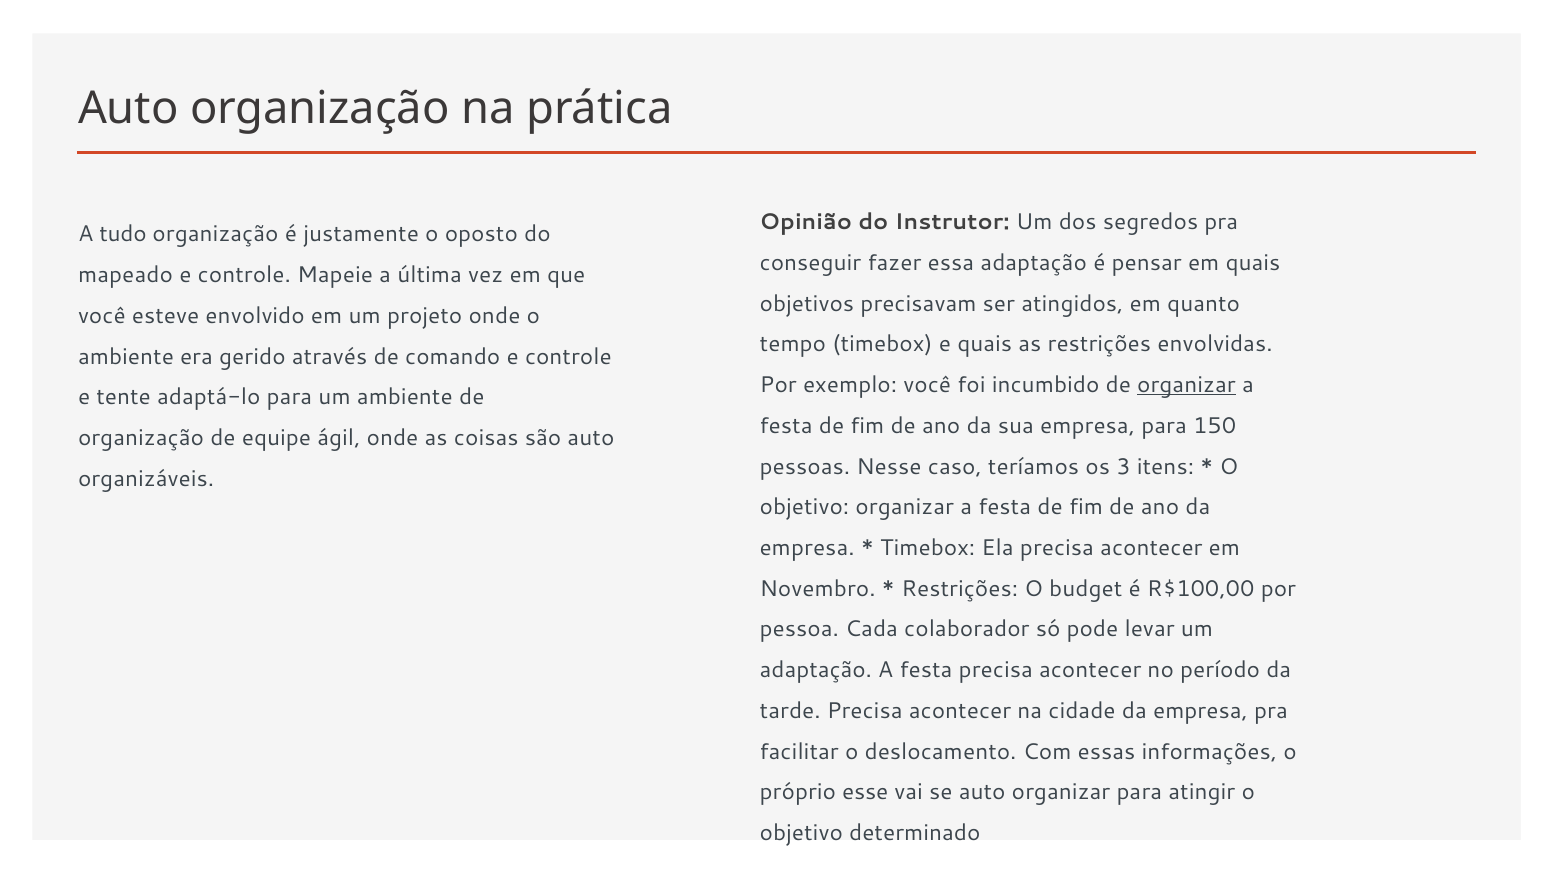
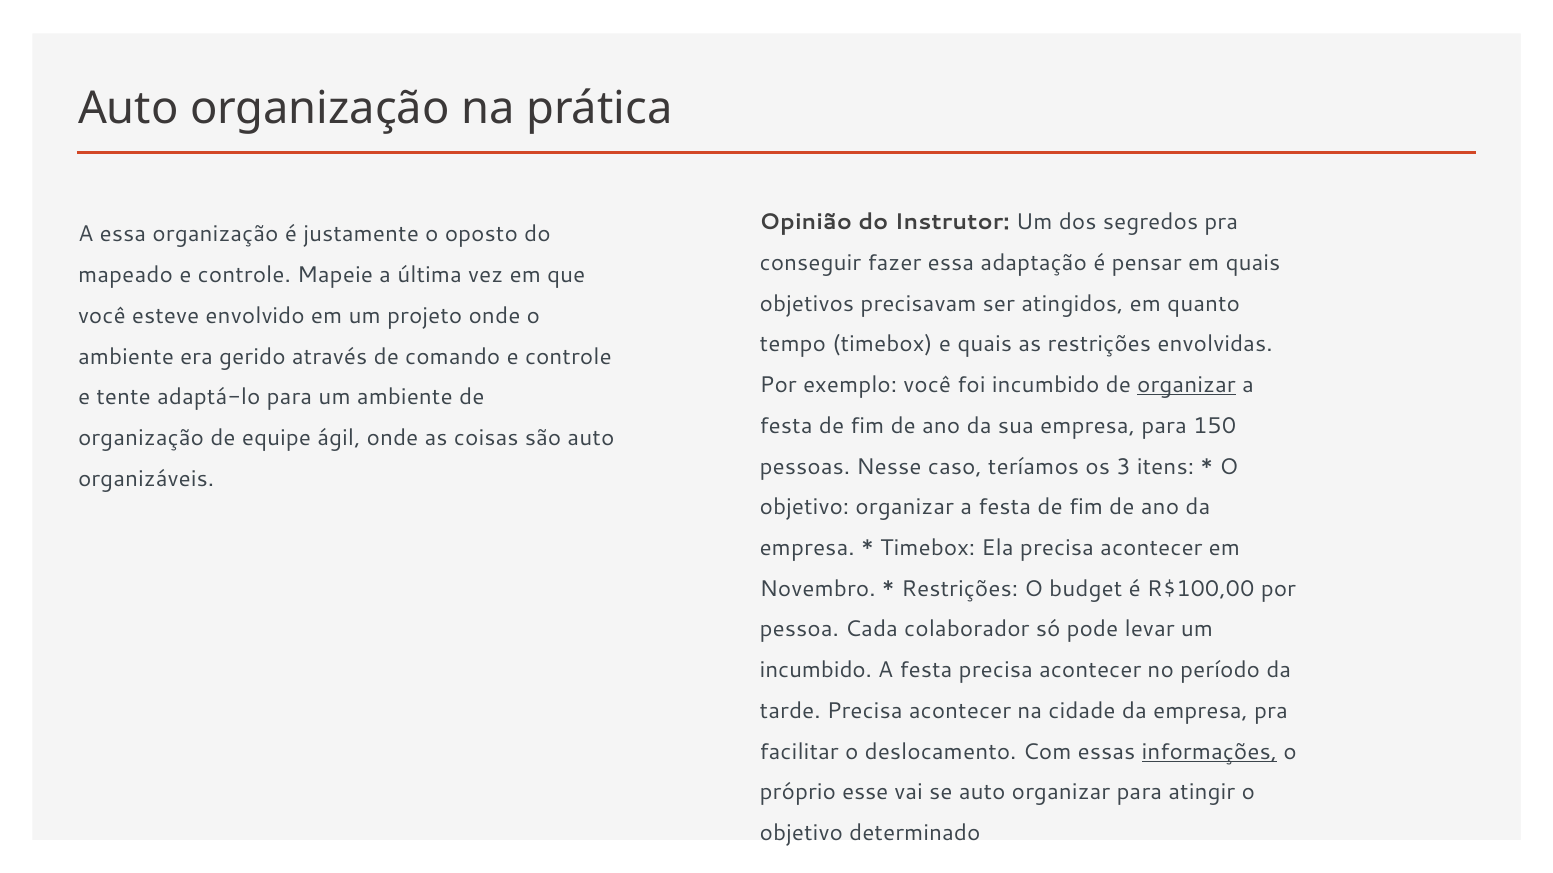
A tudo: tudo -> essa (123, 234)
adaptação: adaptação -> incumbido (816, 671)
informações underline: none -> present (1209, 752)
